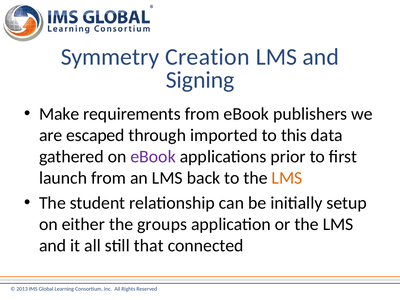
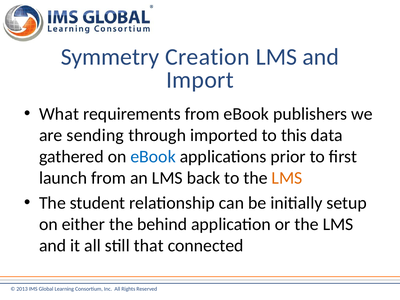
Signing: Signing -> Import (200, 80)
Make: Make -> What (59, 114)
escaped: escaped -> sending (95, 135)
eBook colour: purple -> blue (153, 157)
groups: groups -> behind (162, 224)
